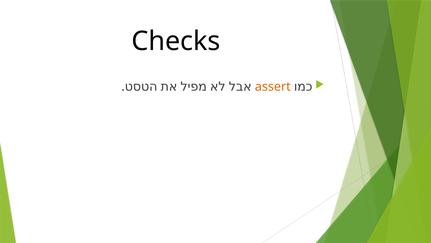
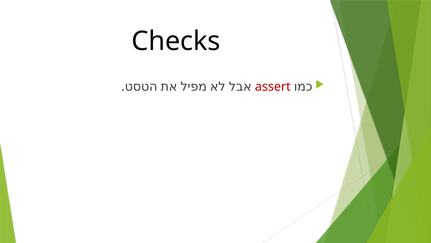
assert colour: orange -> red (273, 86)
